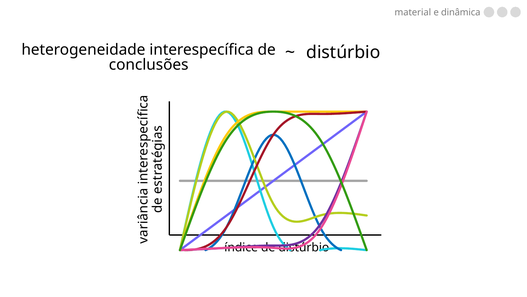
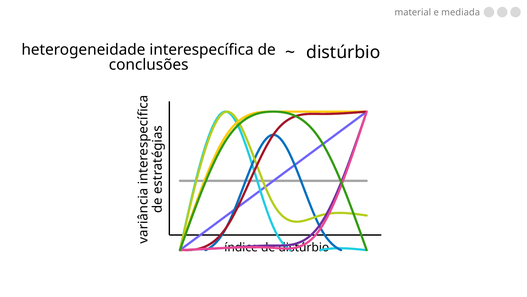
dinâmica: dinâmica -> mediada (461, 12)
